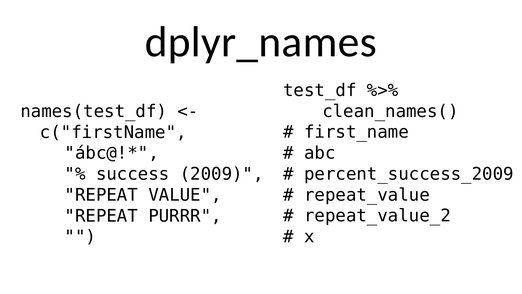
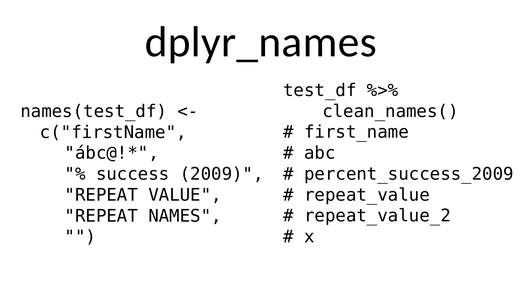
PURRR: PURRR -> NAMES (185, 216)
